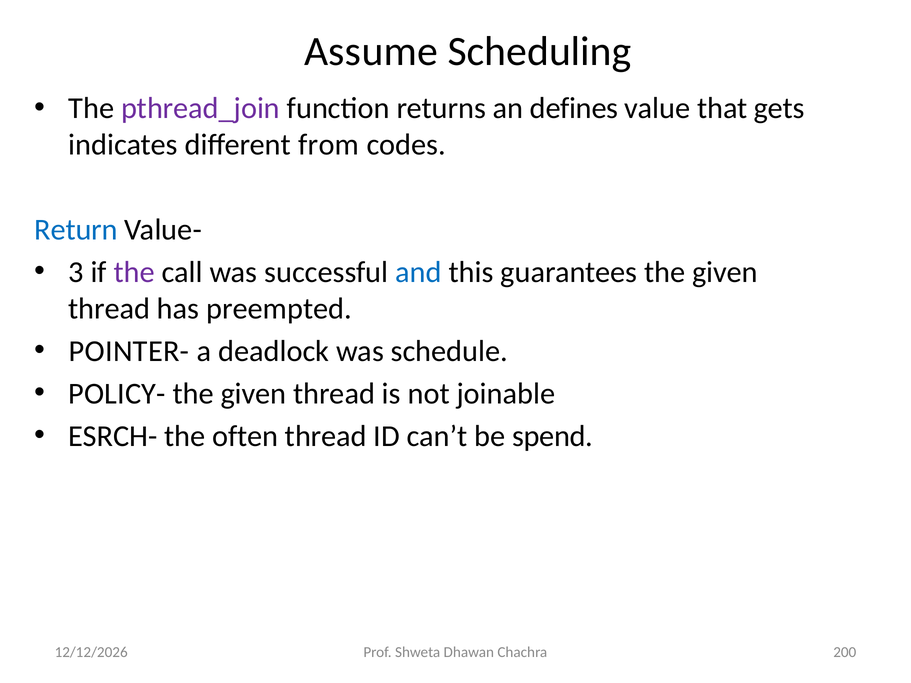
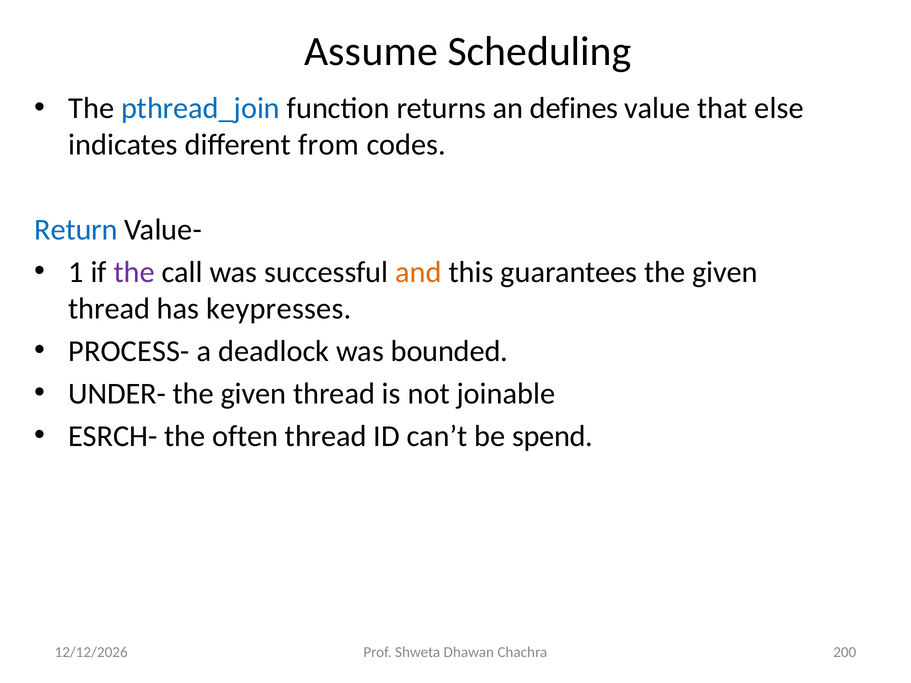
pthread_join colour: purple -> blue (200, 108)
gets: gets -> else (779, 108)
3: 3 -> 1 (76, 272)
and colour: blue -> orange (418, 272)
preempted: preempted -> keypresses (279, 309)
POINTER-: POINTER- -> PROCESS- (129, 351)
schedule: schedule -> bounded (449, 351)
POLICY-: POLICY- -> UNDER- (117, 394)
